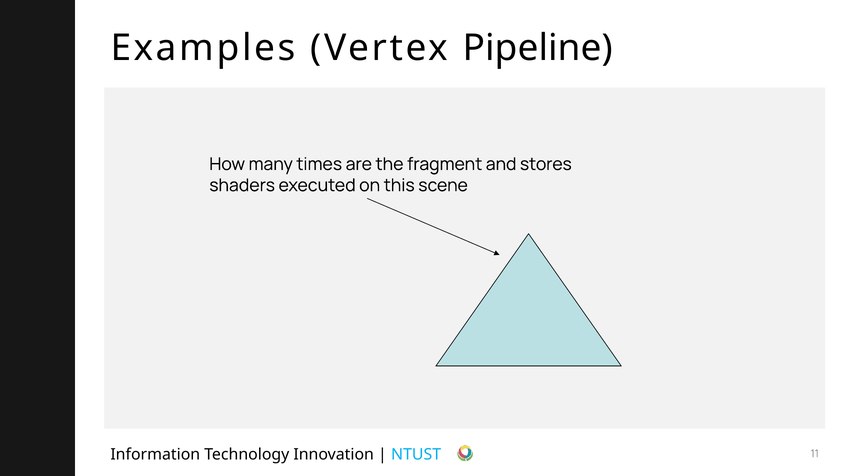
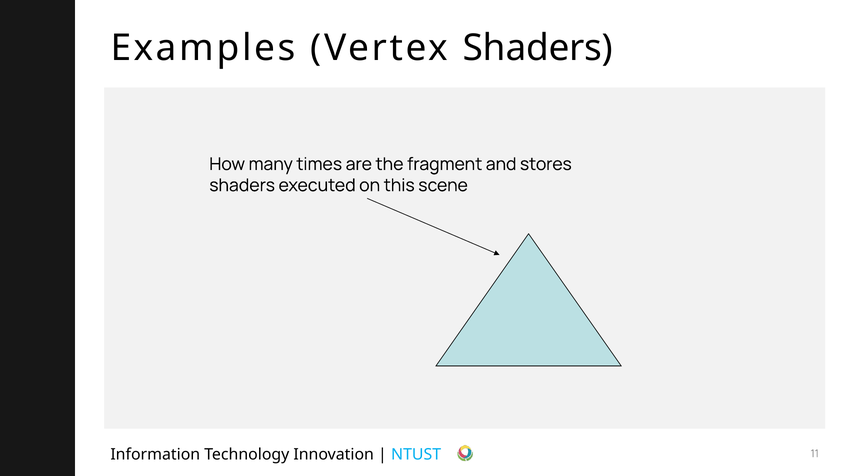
Vertex Pipeline: Pipeline -> Shaders (538, 48)
